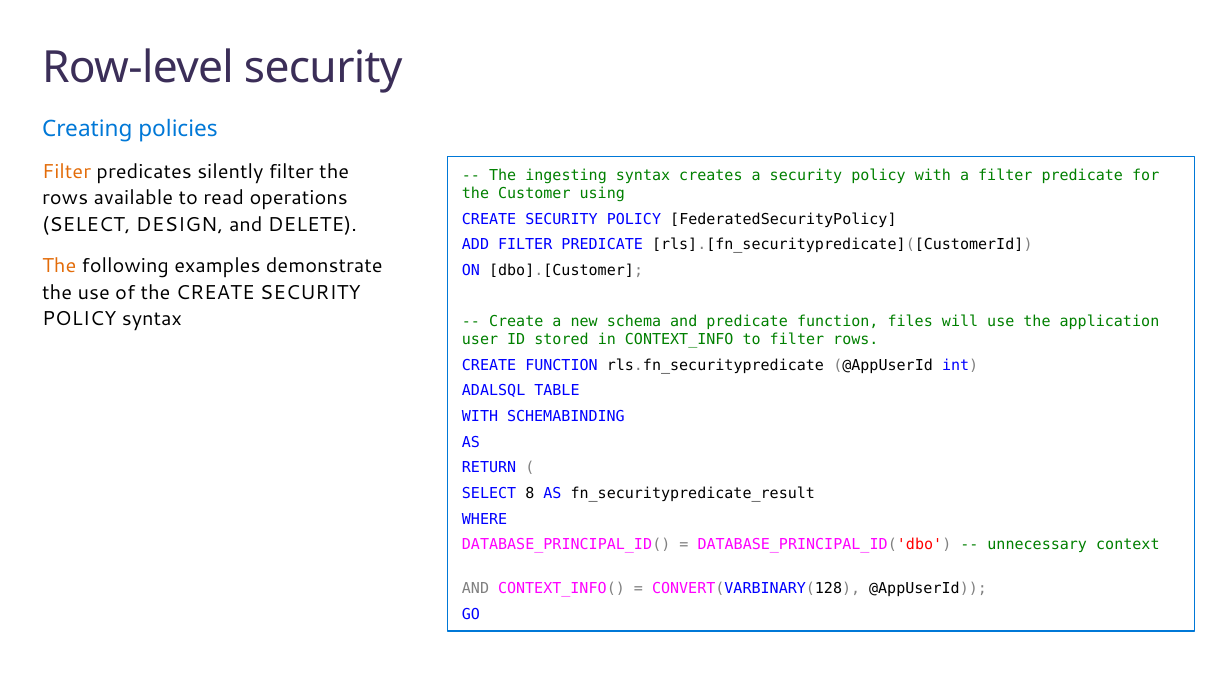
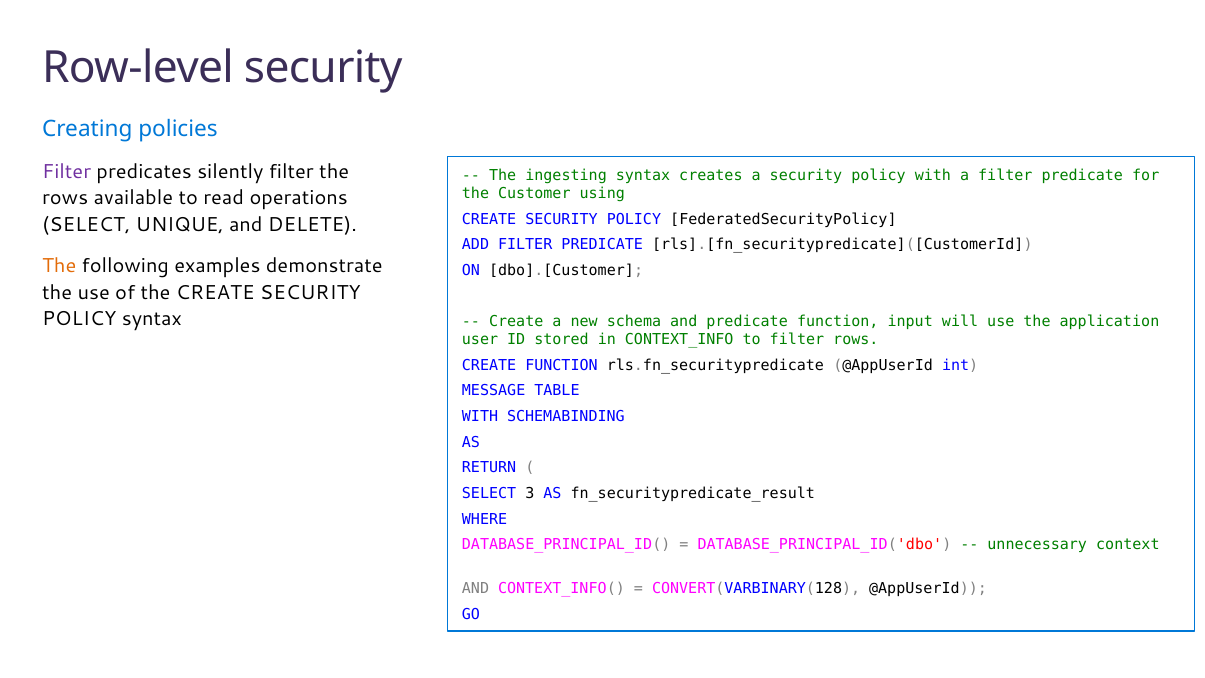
Filter colour: orange -> purple (67, 171)
DESIGN: DESIGN -> UNIQUE (180, 224)
files: files -> input (910, 322)
ADALSQL: ADALSQL -> MESSAGE (494, 391)
8: 8 -> 3 (530, 493)
